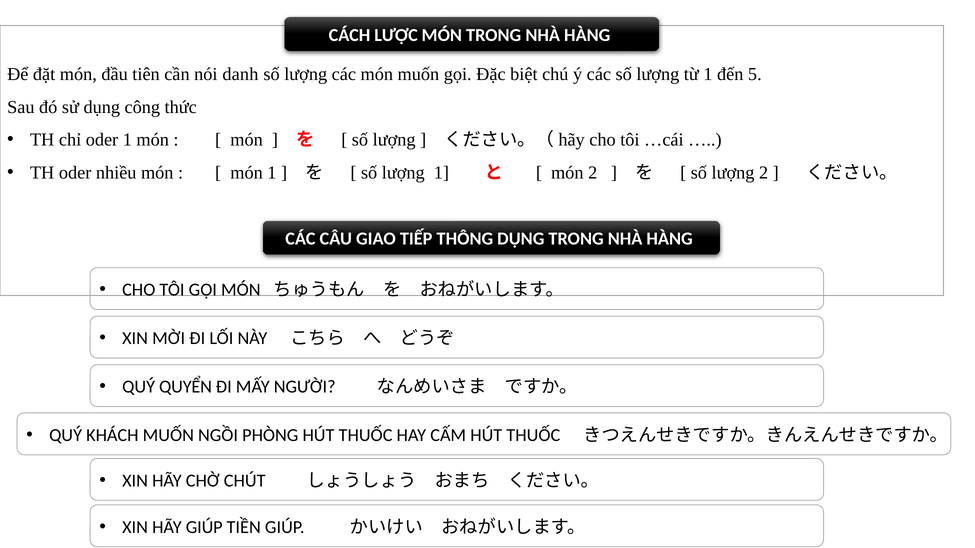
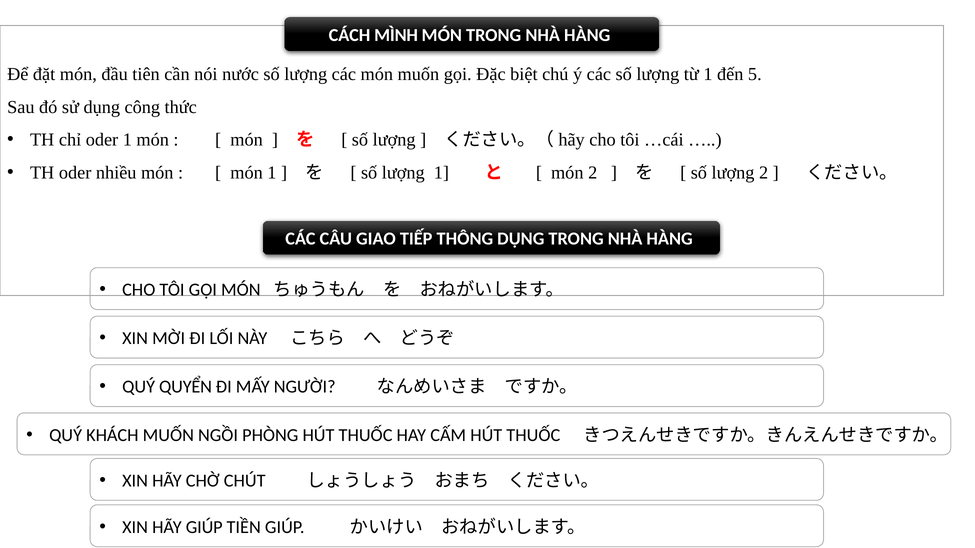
LƯỢC: LƯỢC -> MÌNH (396, 35)
danh: danh -> nước (241, 74)
